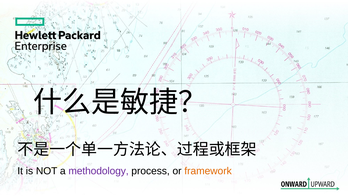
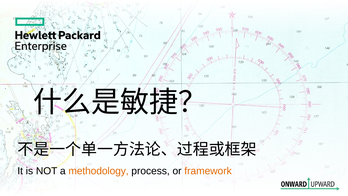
methodology colour: purple -> orange (99, 171)
